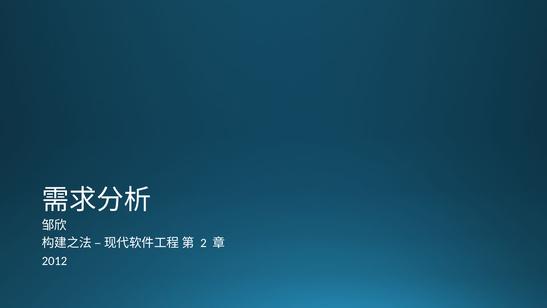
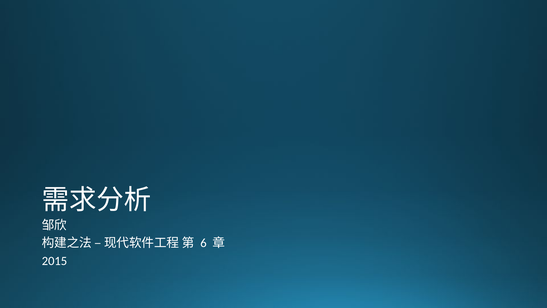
2: 2 -> 6 (203, 243)
2012: 2012 -> 2015 (54, 261)
